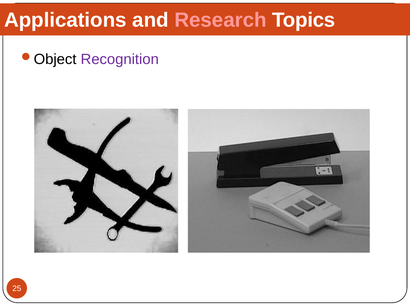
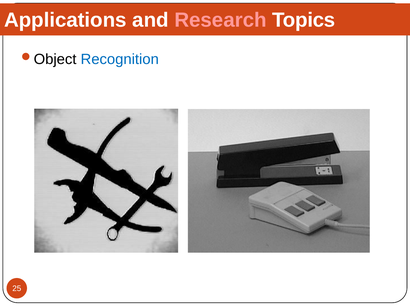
Recognition colour: purple -> blue (120, 59)
